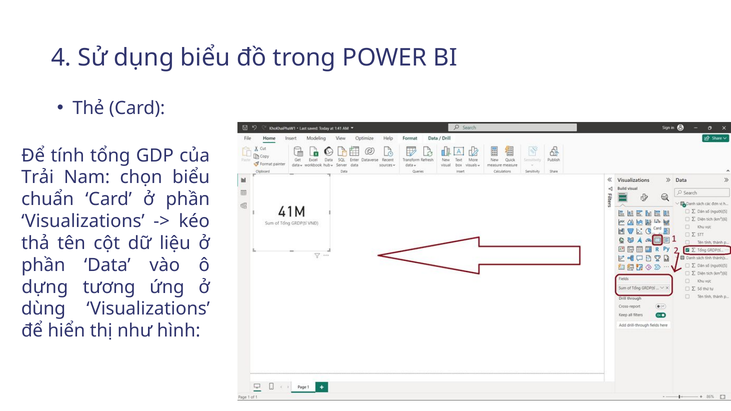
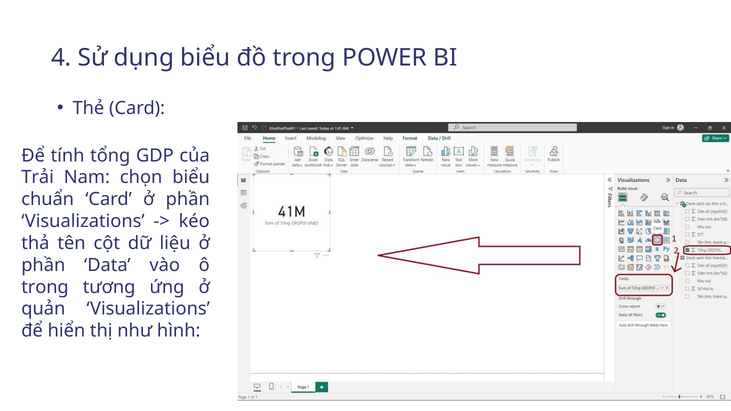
dựng: dựng -> trong (45, 287)
dùng: dùng -> quản (43, 309)
